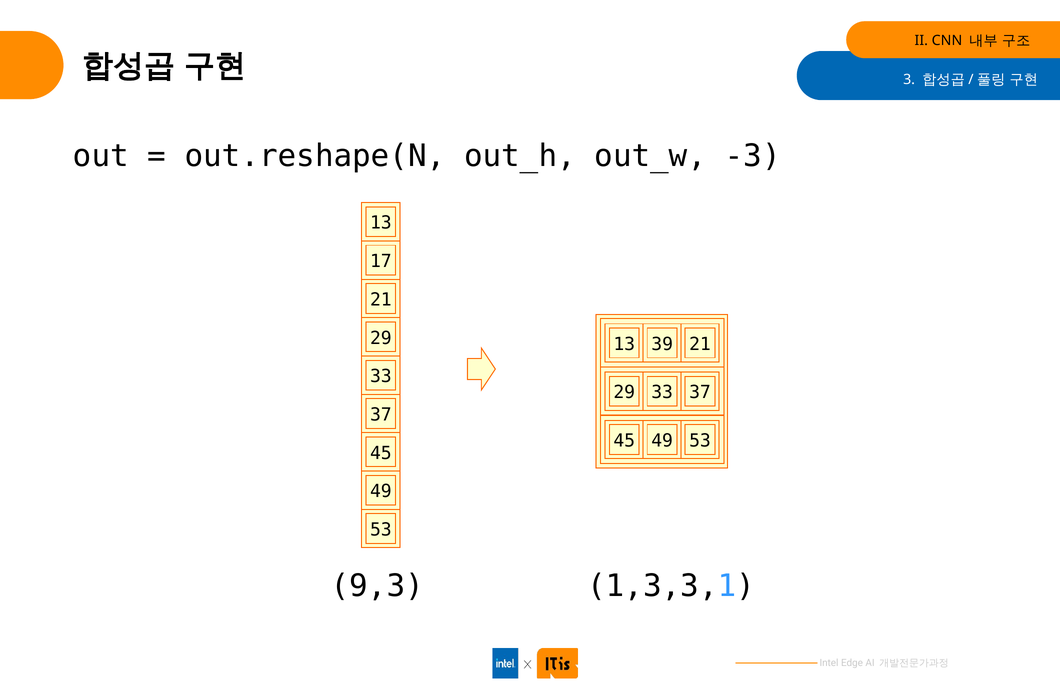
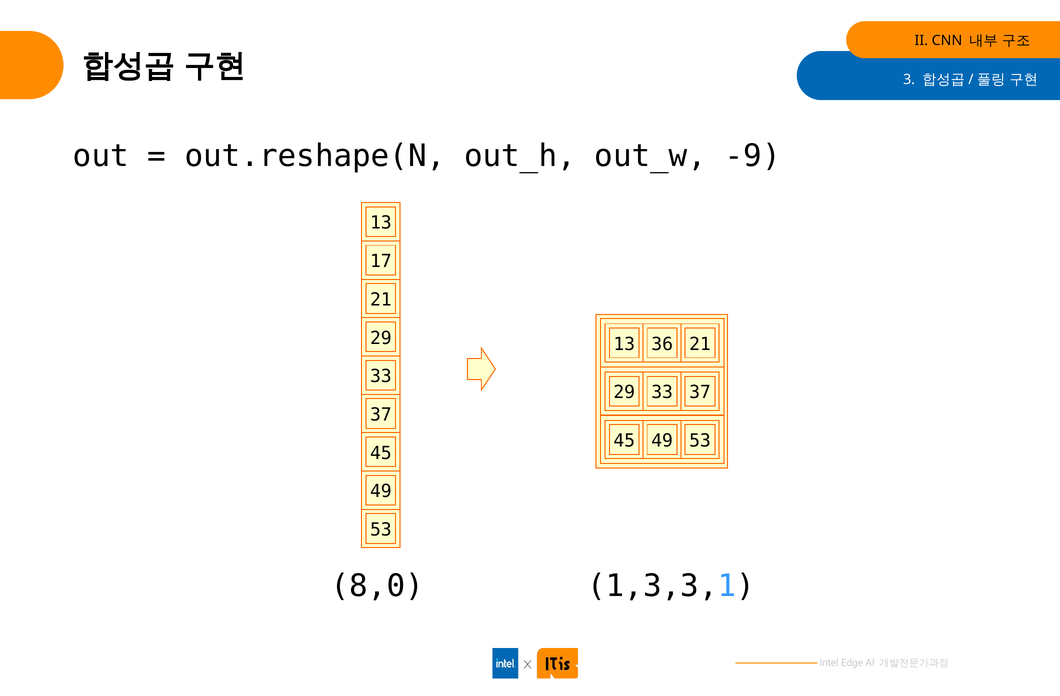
-3: -3 -> -9 (753, 156)
39: 39 -> 36 (662, 344)
9,3: 9,3 -> 8,0 (377, 586)
